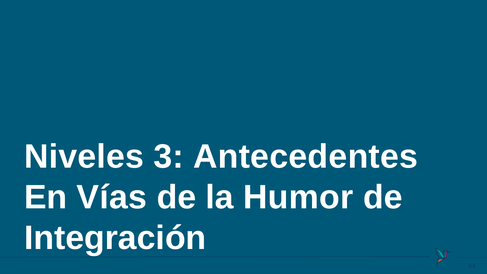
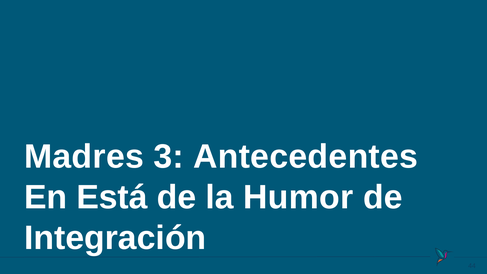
Niveles: Niveles -> Madres (84, 157)
Vías: Vías -> Está (112, 197)
